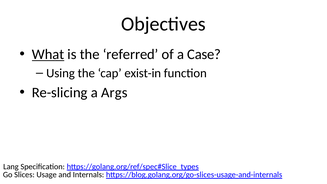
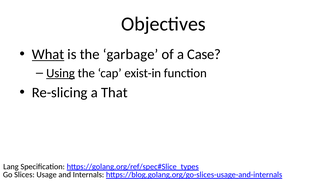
referred: referred -> garbage (131, 54)
Using underline: none -> present (61, 73)
Args: Args -> That (114, 92)
